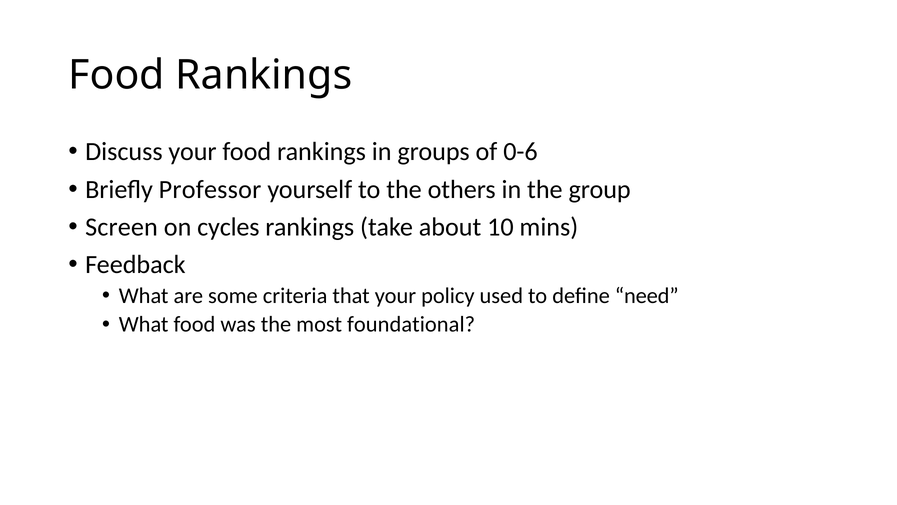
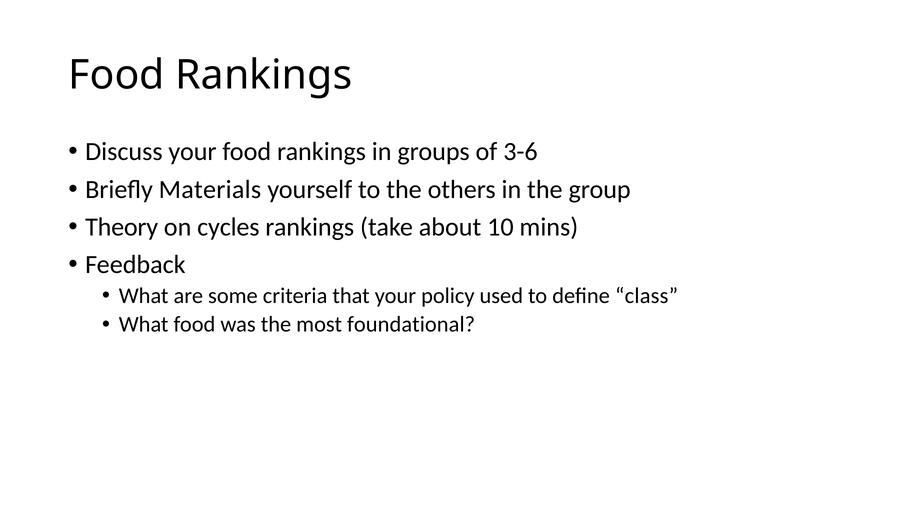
0-6: 0-6 -> 3-6 (520, 152)
Professor: Professor -> Materials (210, 189)
Screen: Screen -> Theory (122, 227)
need: need -> class (647, 295)
